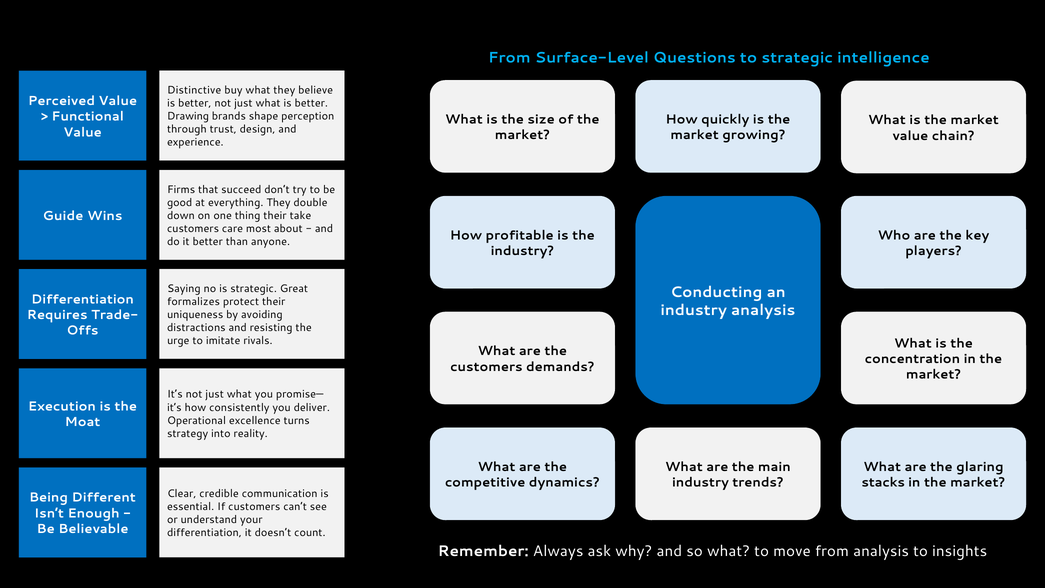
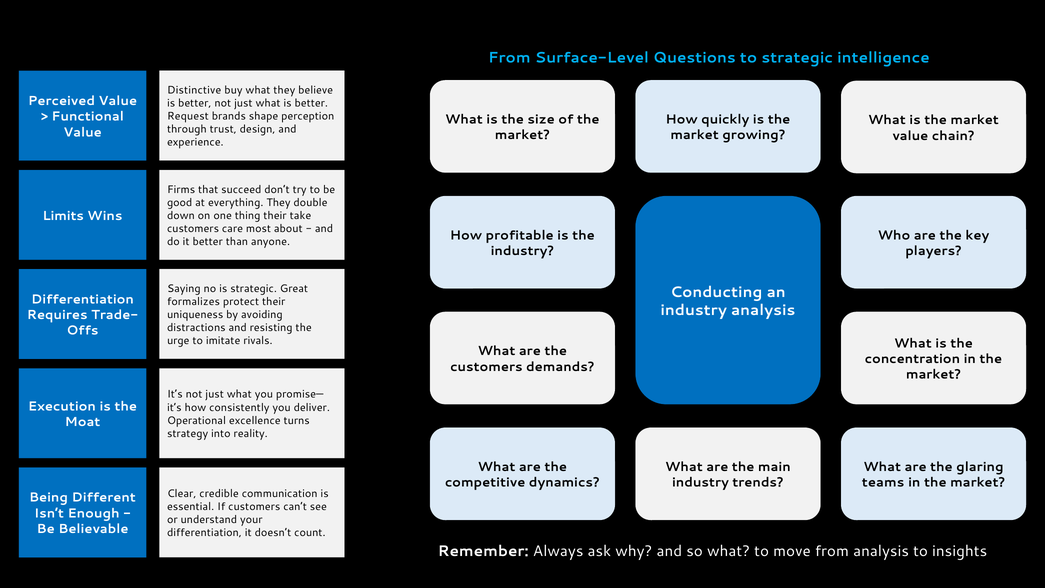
Drawing: Drawing -> Request (188, 116)
Guide: Guide -> Limits (63, 216)
stacks: stacks -> teams (883, 482)
